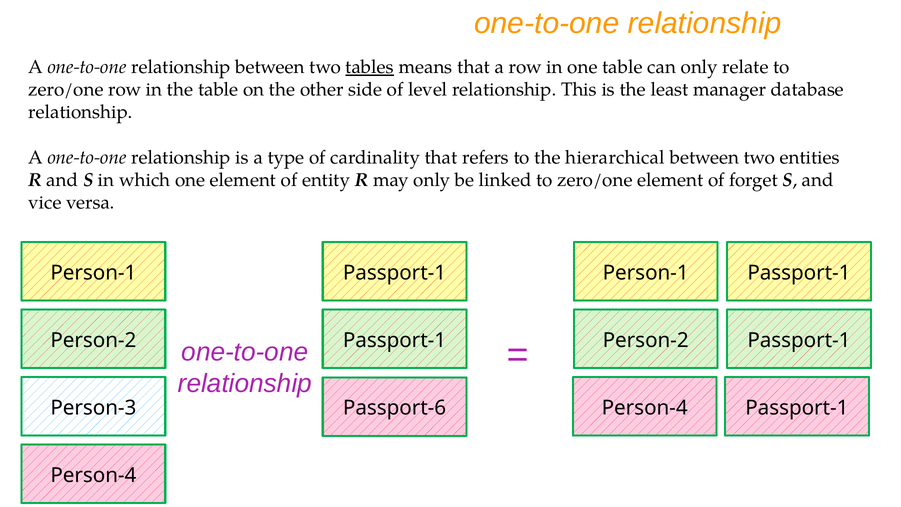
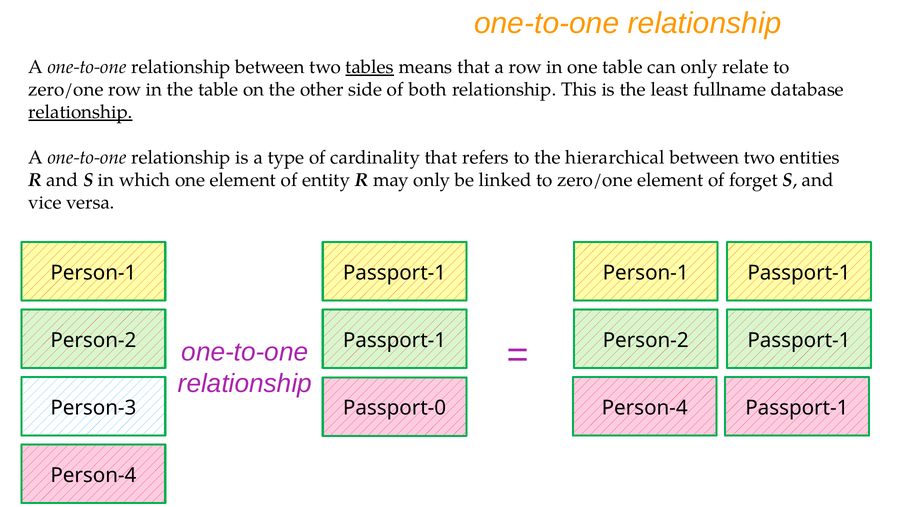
level: level -> both (428, 90)
manager: manager -> fullname (730, 90)
relationship underline: none -> present (80, 112)
Passport-6: Passport-6 -> Passport-0 (395, 408)
